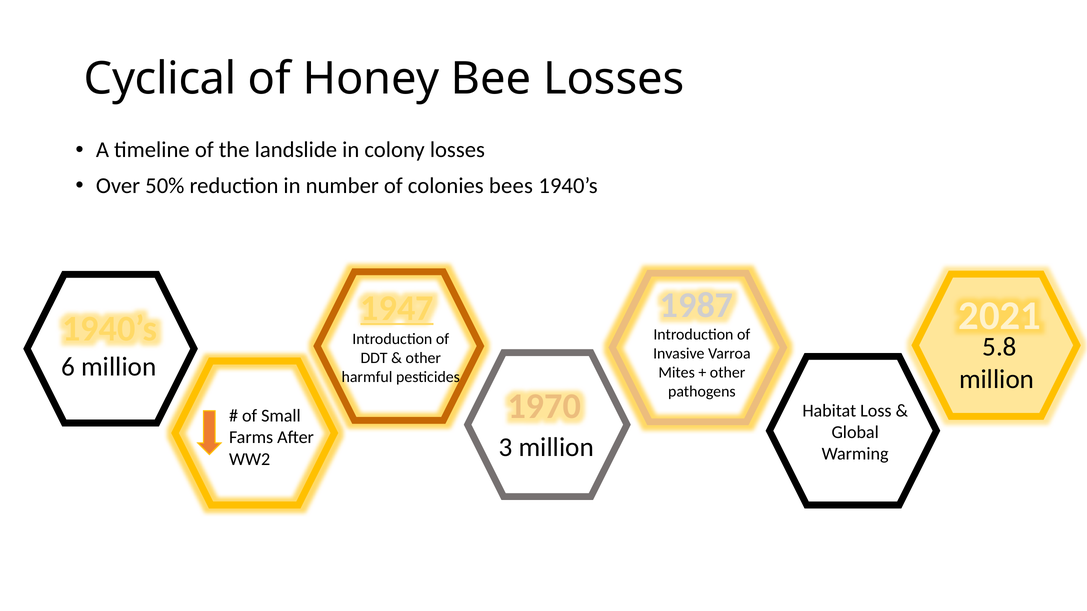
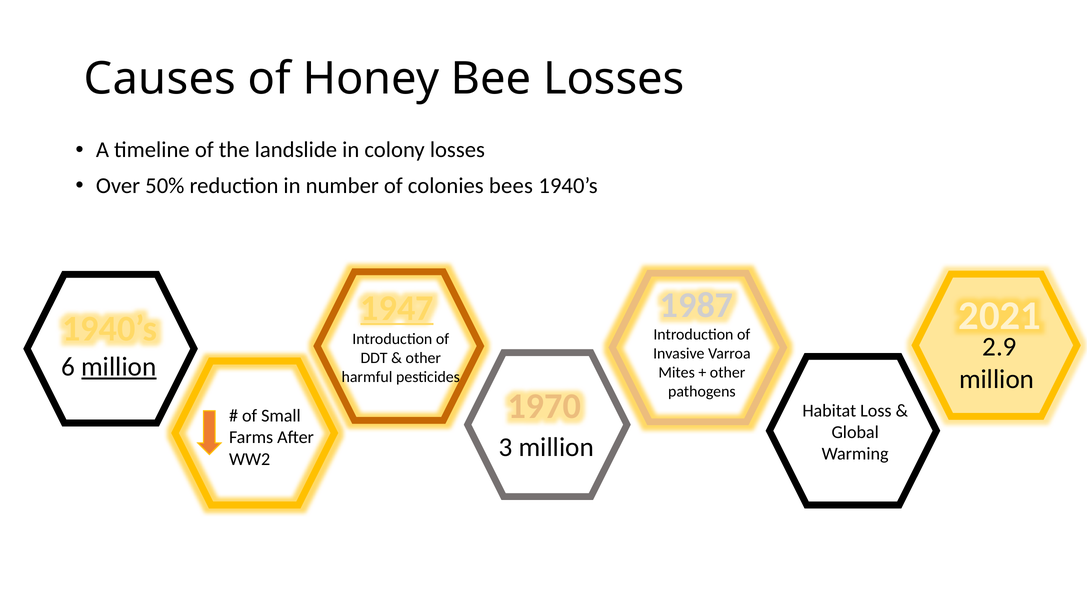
Cyclical: Cyclical -> Causes (160, 79)
5.8: 5.8 -> 2.9 (1000, 347)
million underline: none -> present (119, 367)
